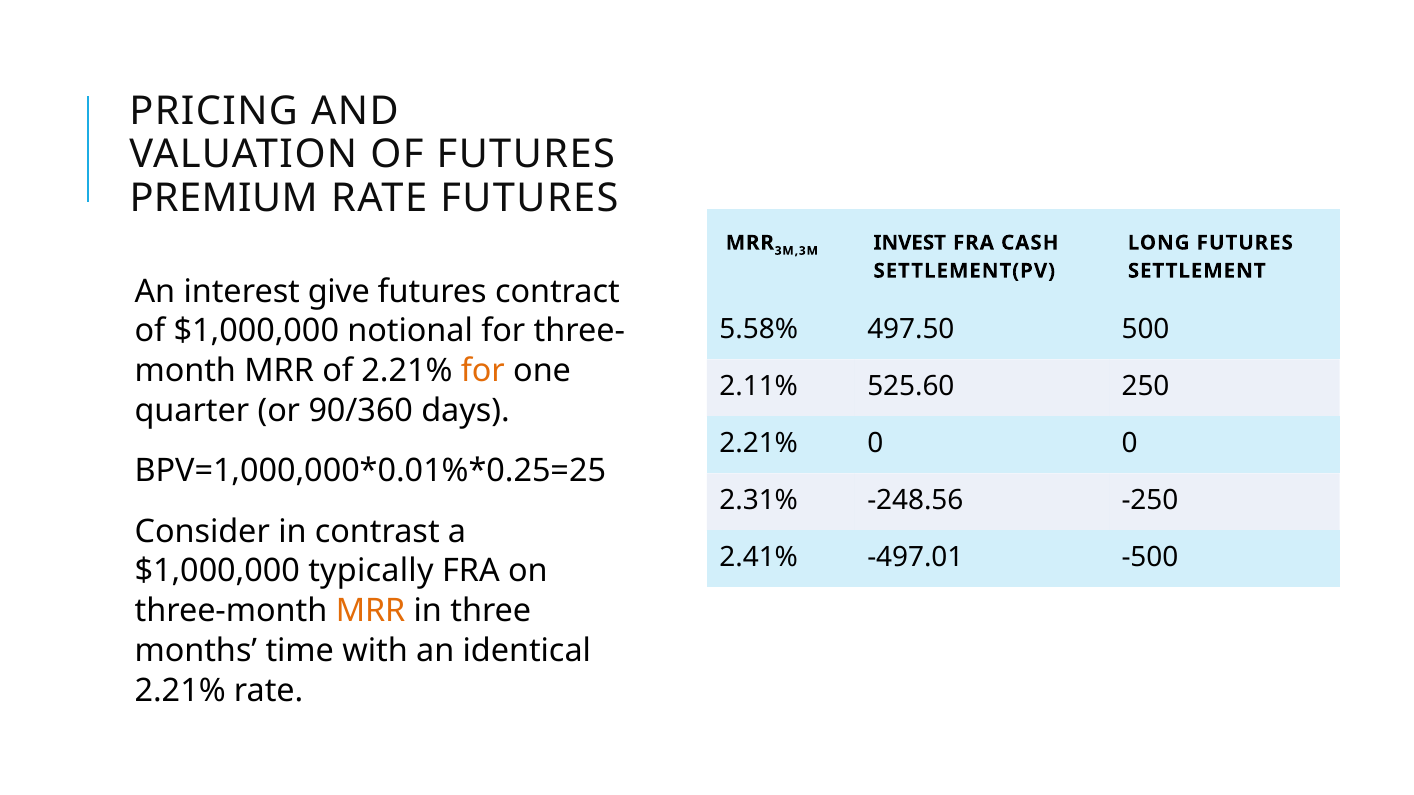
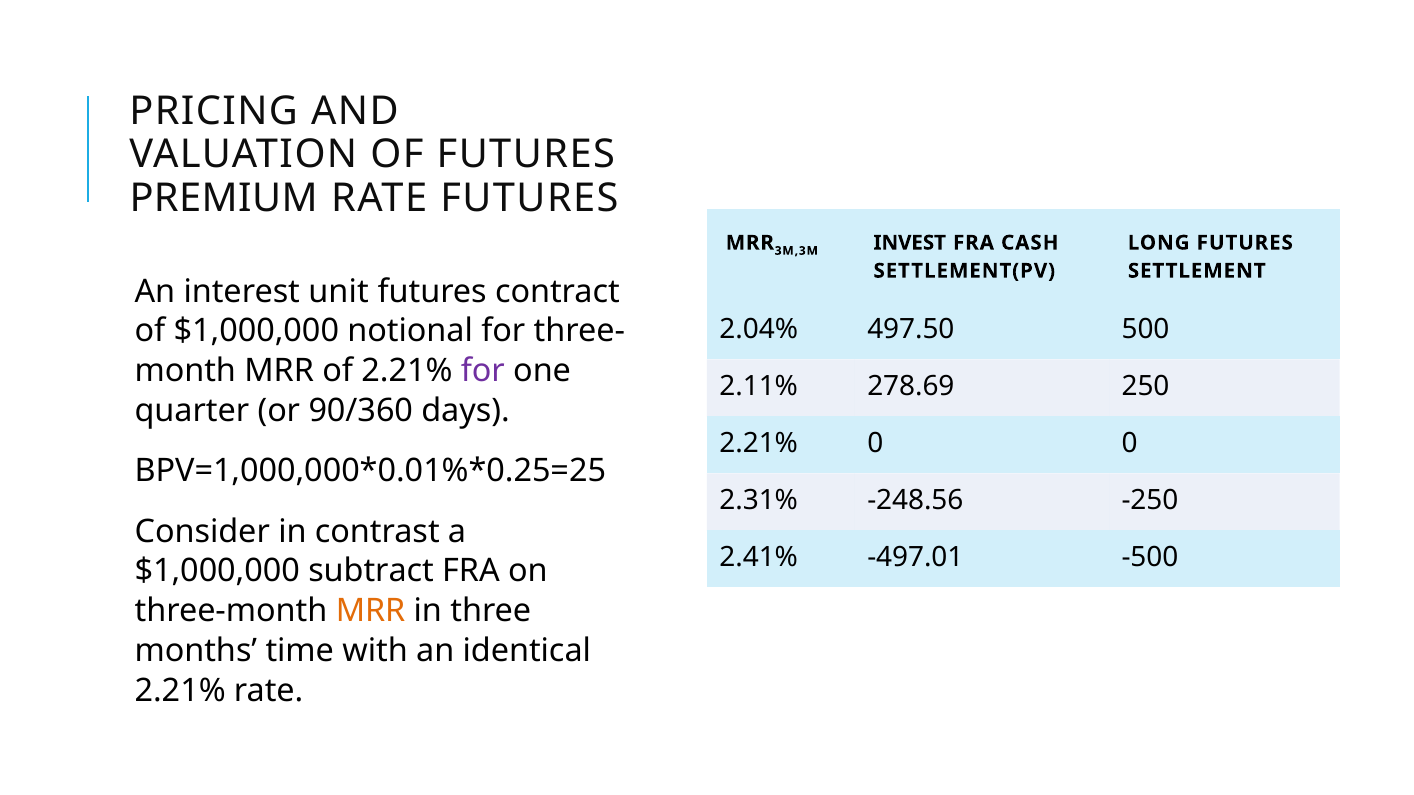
give: give -> unit (339, 292)
5.58%: 5.58% -> 2.04% (759, 329)
for colour: orange -> purple (483, 371)
525.60: 525.60 -> 278.69 (911, 386)
typically: typically -> subtract (371, 572)
